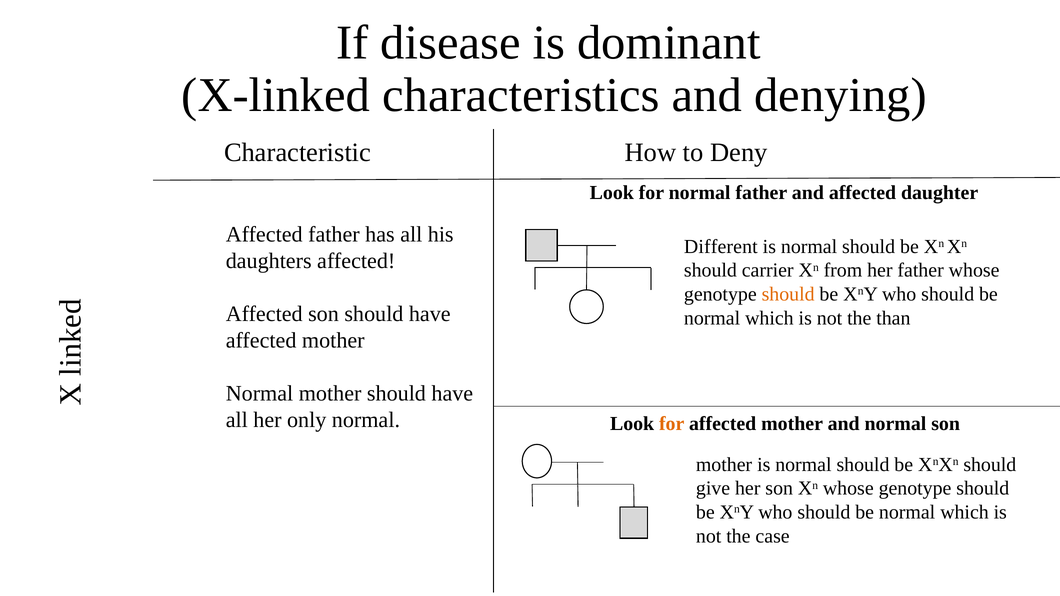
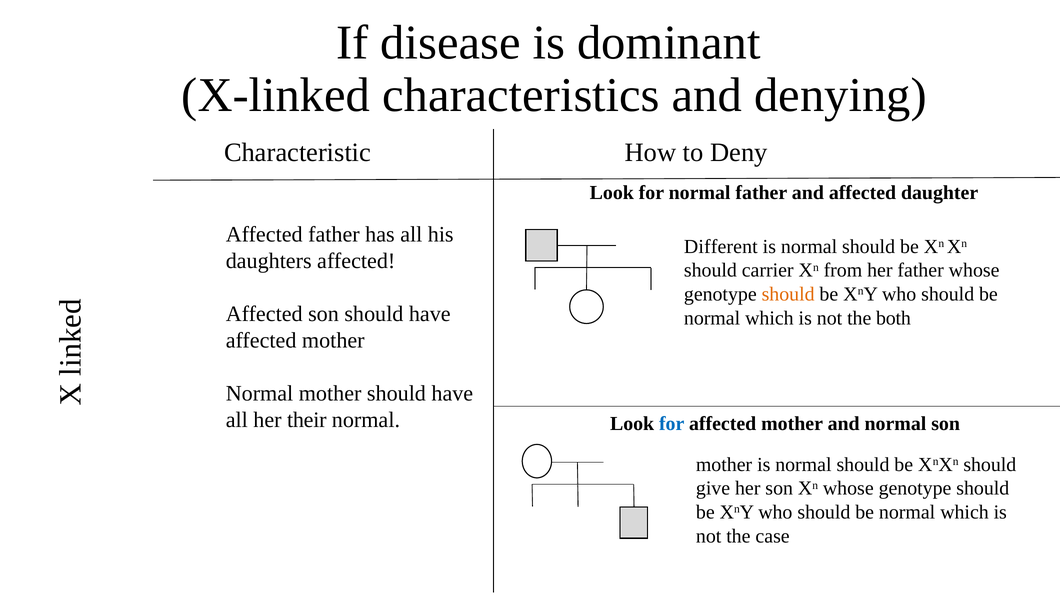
than: than -> both (893, 318)
only: only -> their (307, 420)
for colour: orange -> blue (672, 424)
